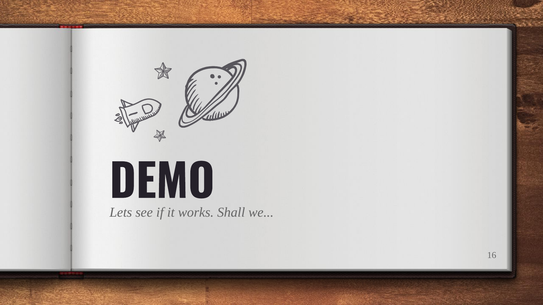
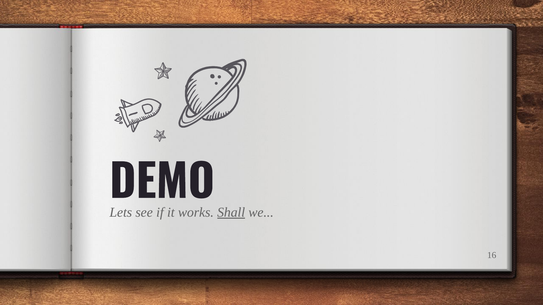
Shall underline: none -> present (231, 213)
